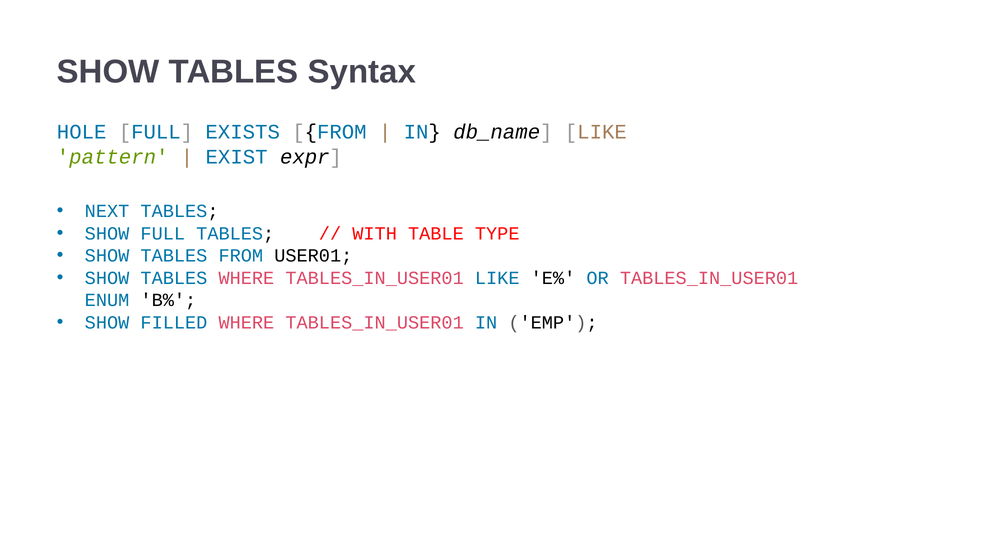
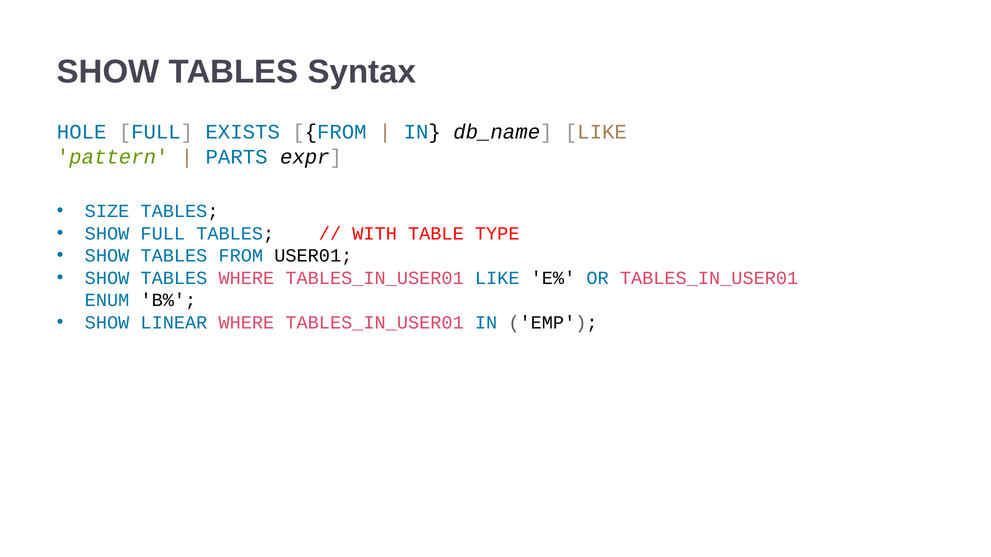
EXIST: EXIST -> PARTS (237, 157)
NEXT: NEXT -> SIZE (107, 211)
FILLED: FILLED -> LINEAR (174, 323)
